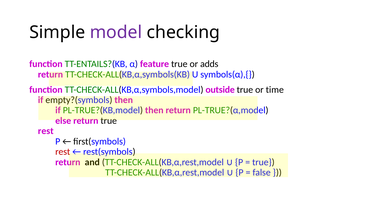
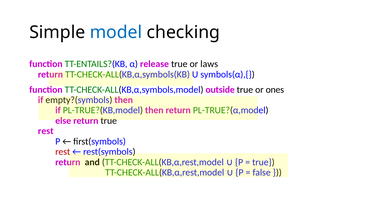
model colour: purple -> blue (116, 32)
feature: feature -> release (154, 64)
adds: adds -> laws (209, 64)
time: time -> ones (275, 90)
